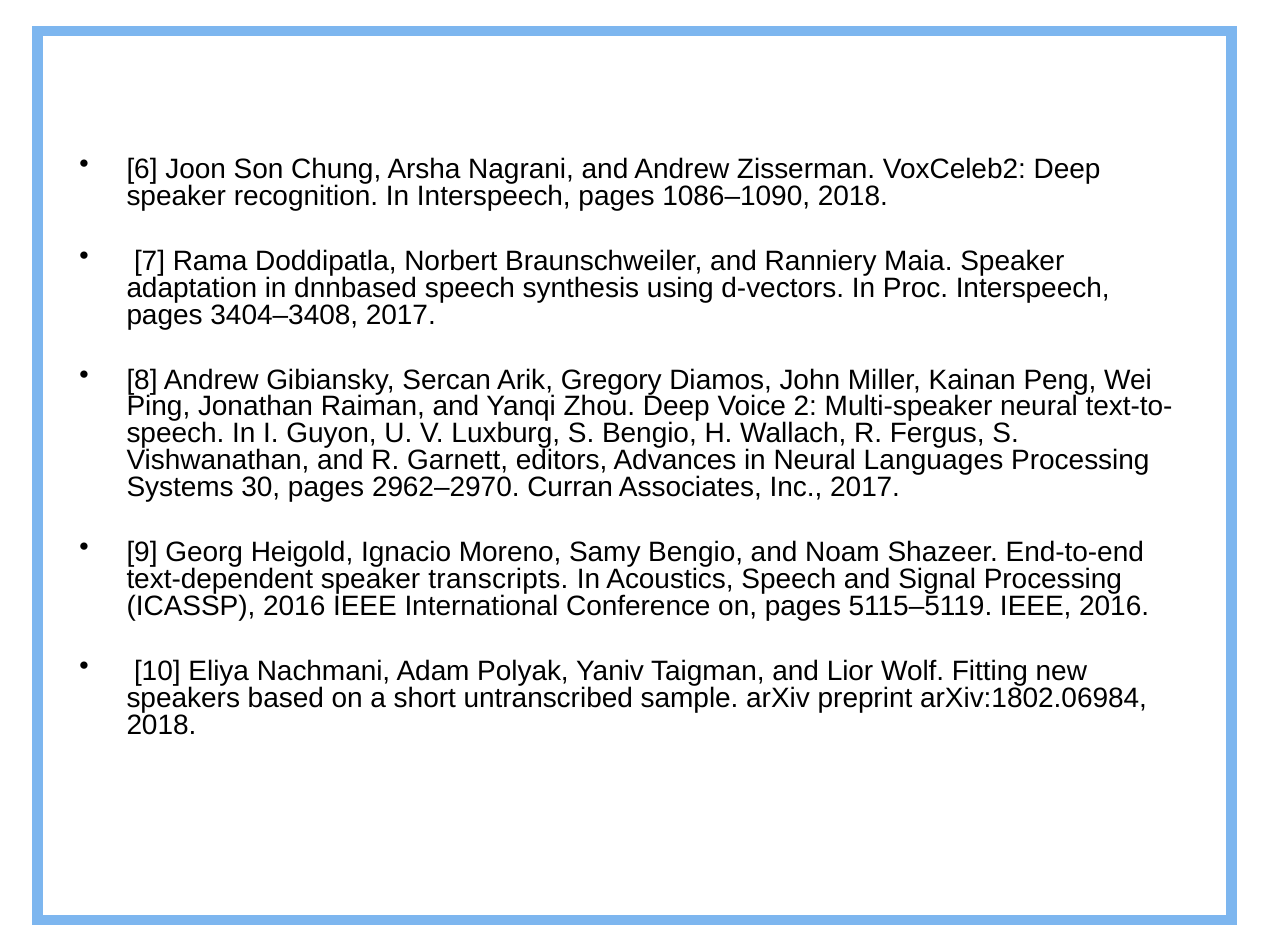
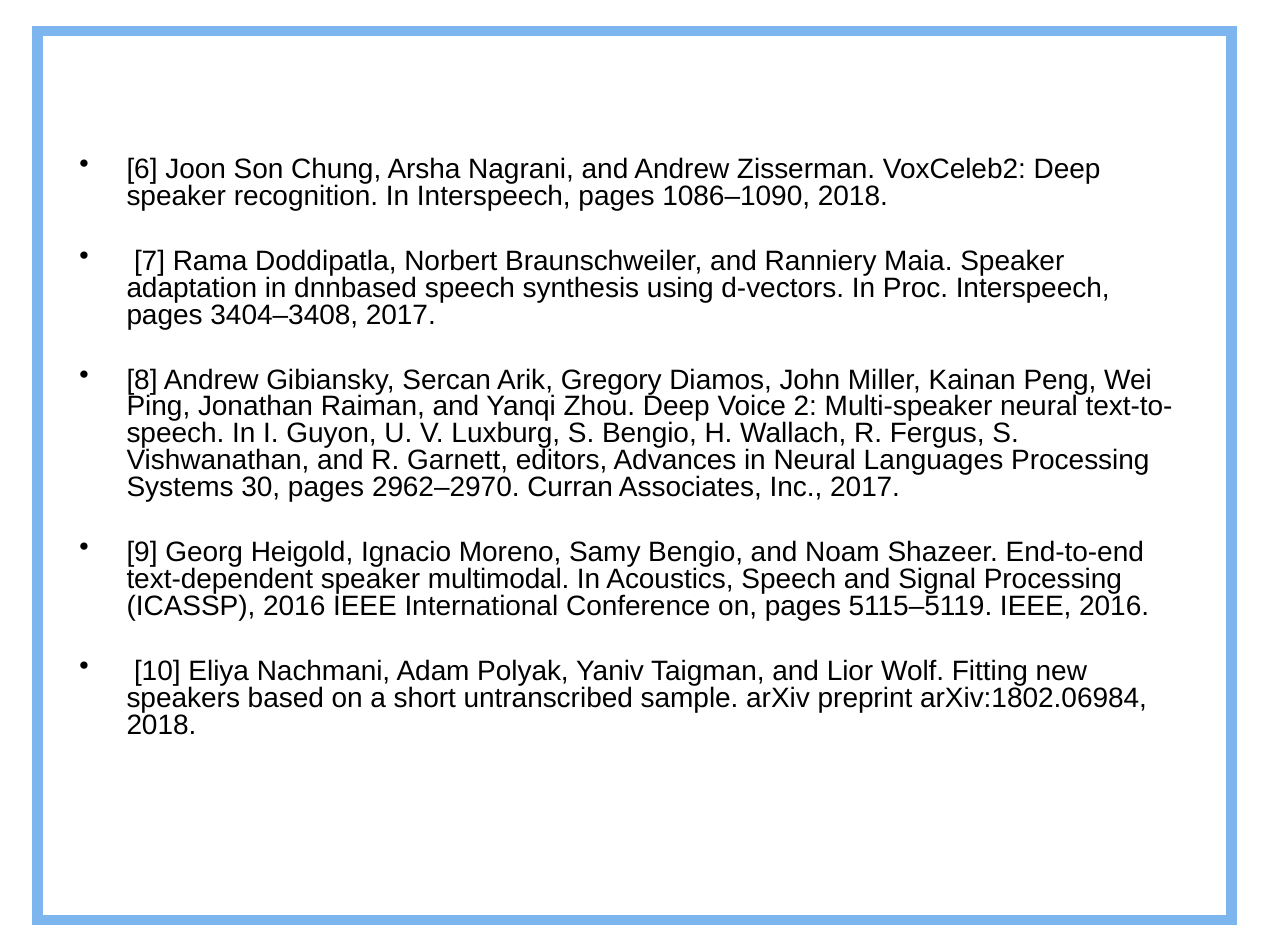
transcripts: transcripts -> multimodal (499, 580)
